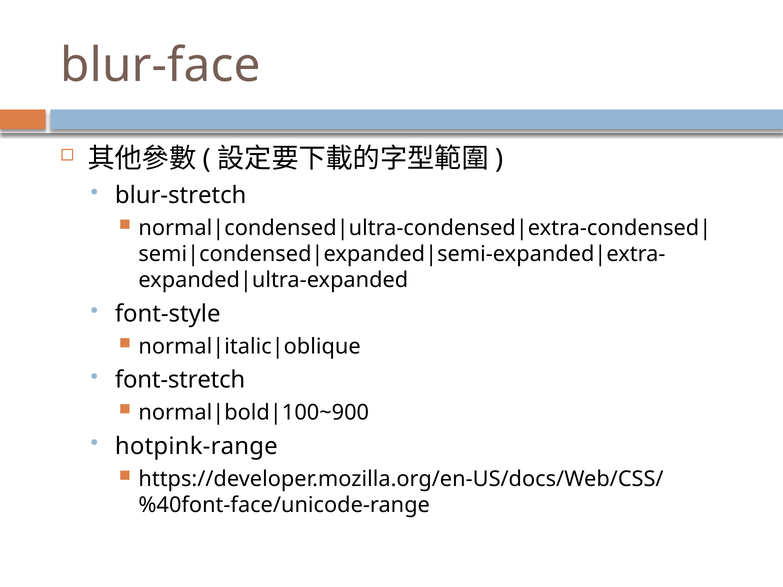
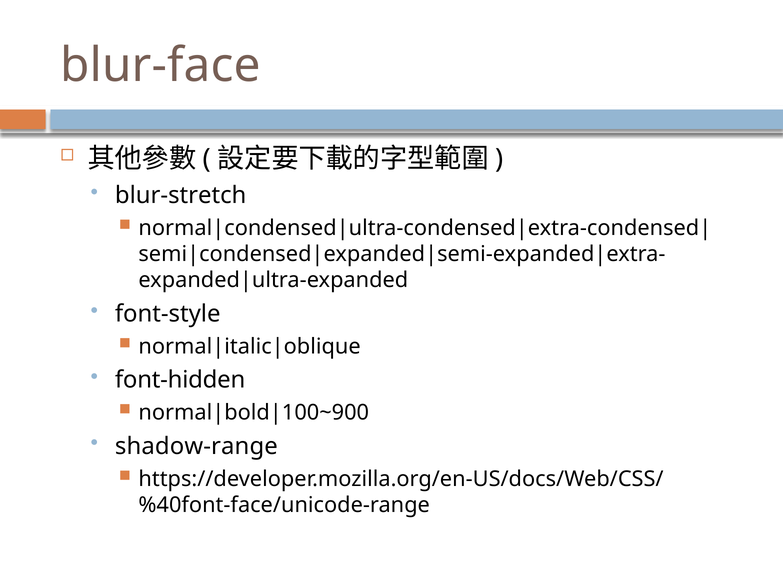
font-stretch: font-stretch -> font-hidden (180, 380)
hotpink-range: hotpink-range -> shadow-range (196, 446)
